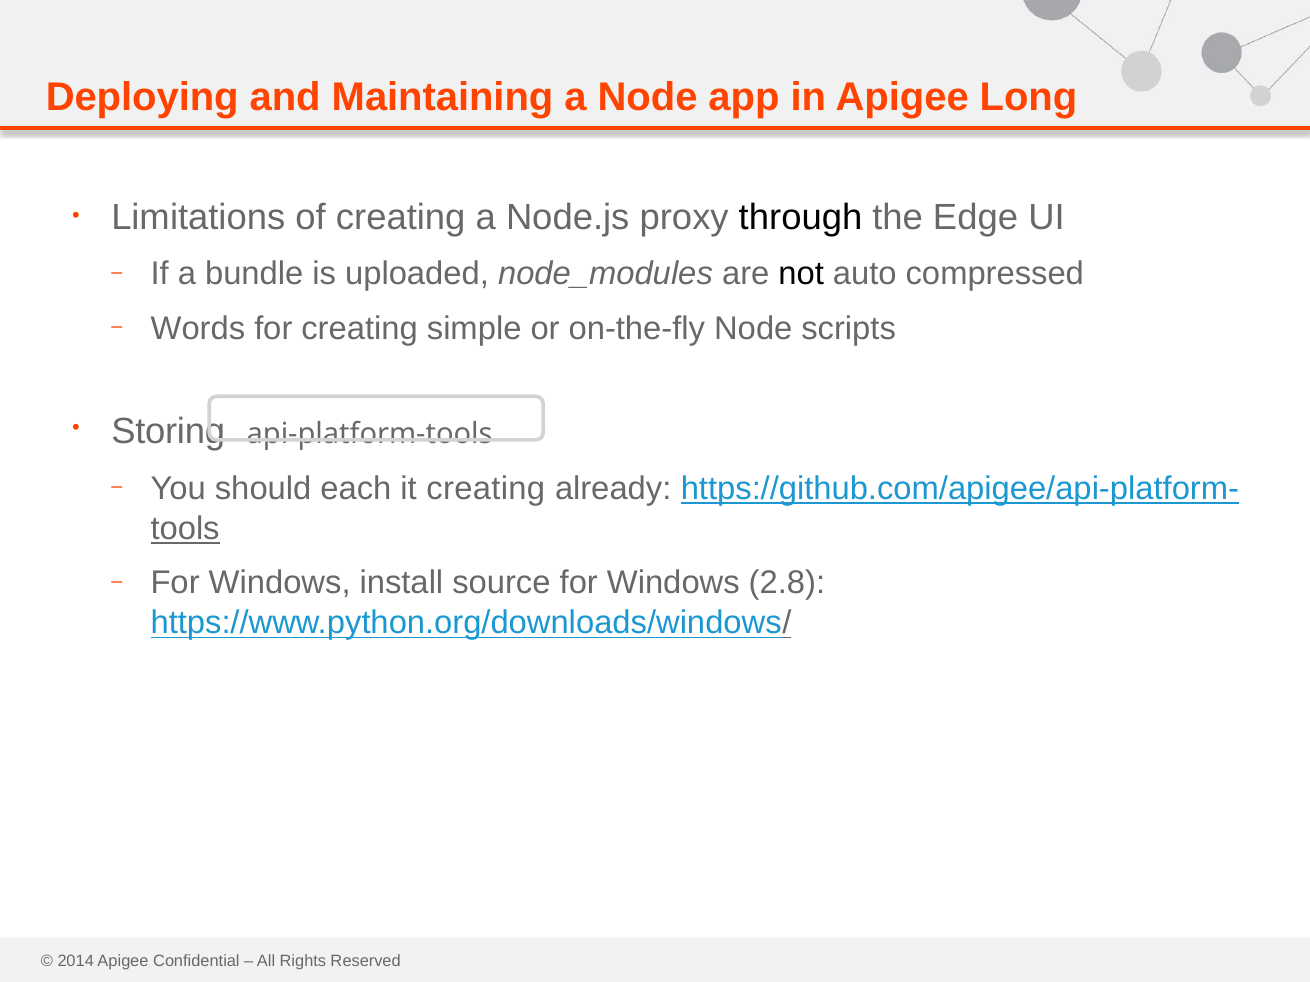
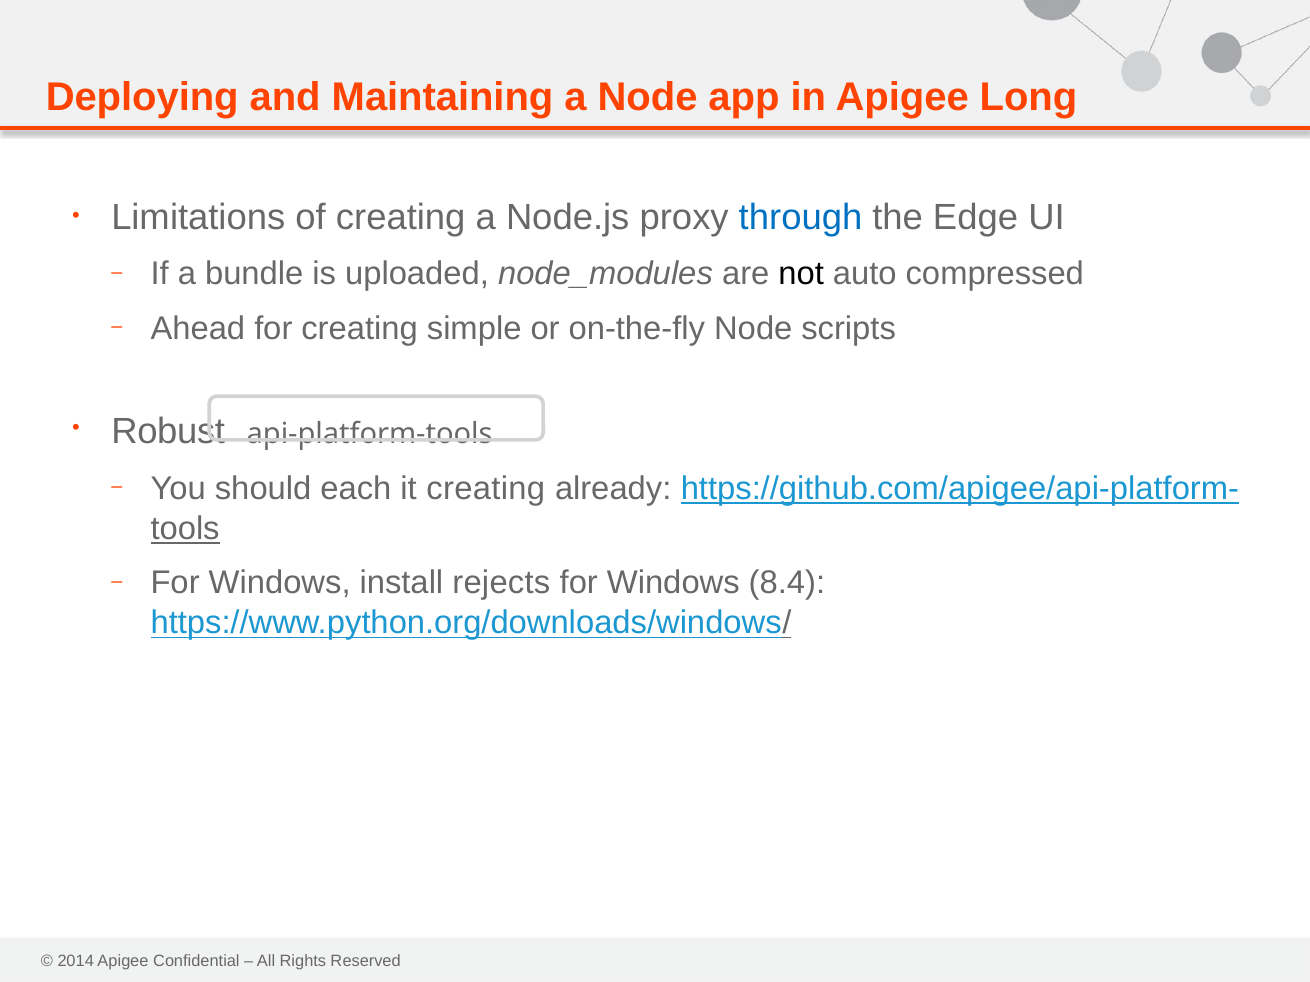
through colour: black -> blue (801, 218)
Words: Words -> Ahead (198, 329)
Storing: Storing -> Robust (168, 431)
source: source -> rejects (501, 583)
2.8: 2.8 -> 8.4 (787, 583)
